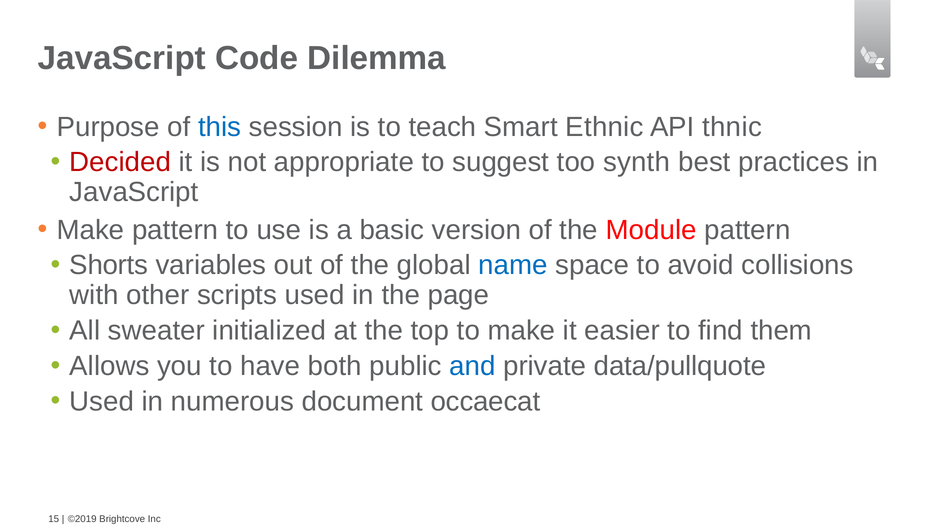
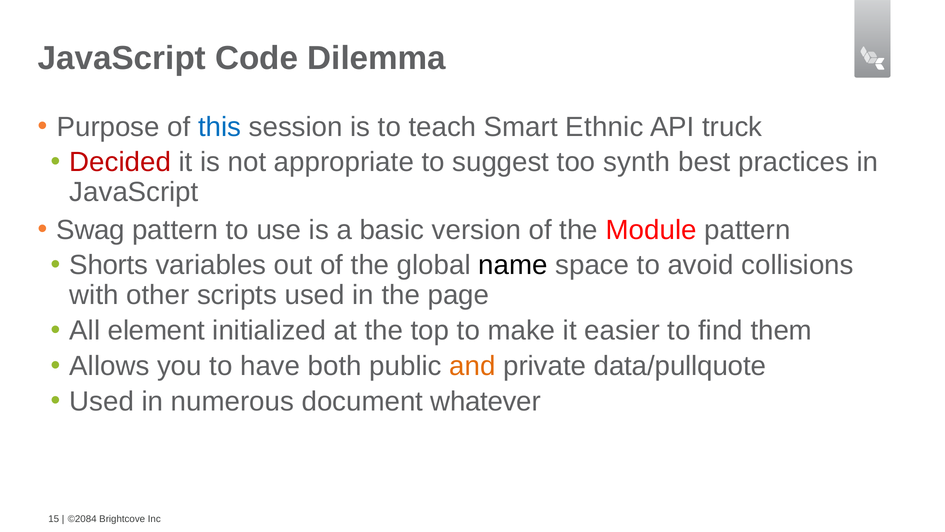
thnic: thnic -> truck (732, 127)
Make: Make -> Swag (91, 230)
name colour: blue -> black (513, 265)
sweater: sweater -> element (156, 330)
and colour: blue -> orange (472, 366)
occaecat: occaecat -> whatever (486, 401)
©2019: ©2019 -> ©2084 (82, 519)
